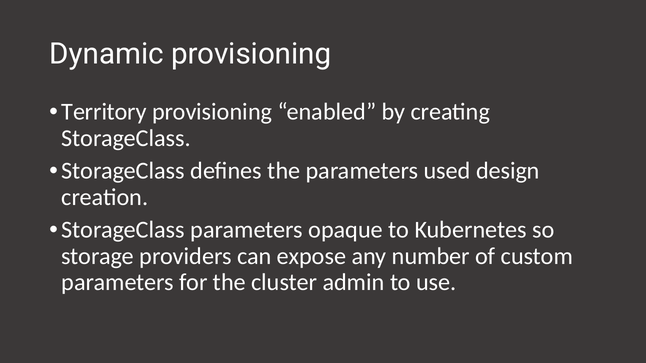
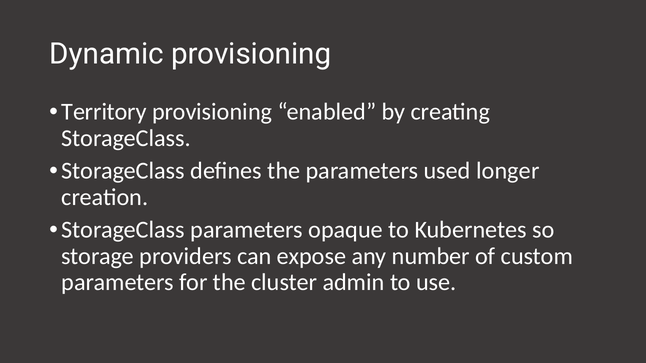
design: design -> longer (508, 171)
